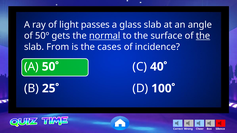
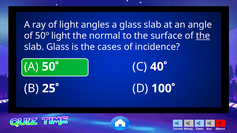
passes: passes -> angles (95, 25)
50º gets: gets -> light (61, 36)
normal underline: present -> none (105, 36)
slab From: From -> Glass (58, 47)
